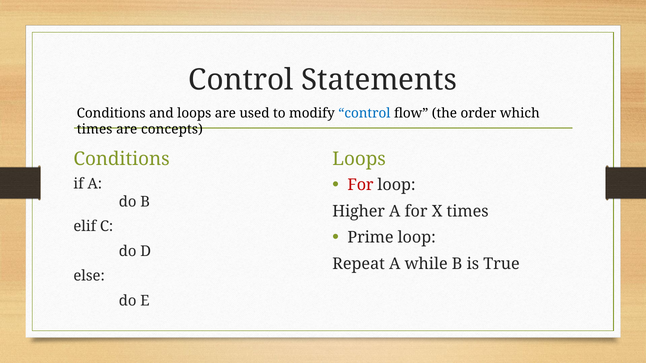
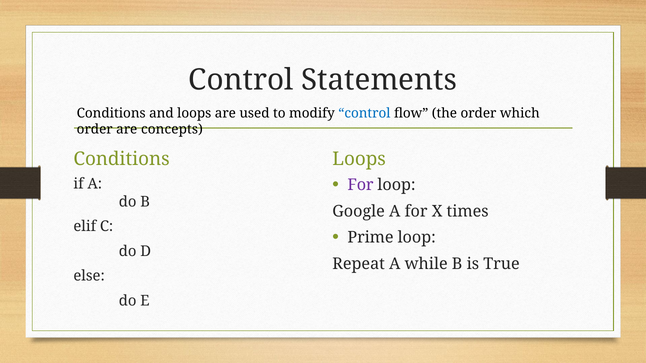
times: times -> order (95, 129)
For colour: red -> purple (360, 185)
Higher: Higher -> Google (359, 211)
